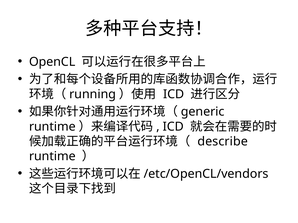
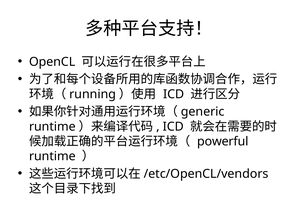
describe: describe -> powerful (223, 142)
